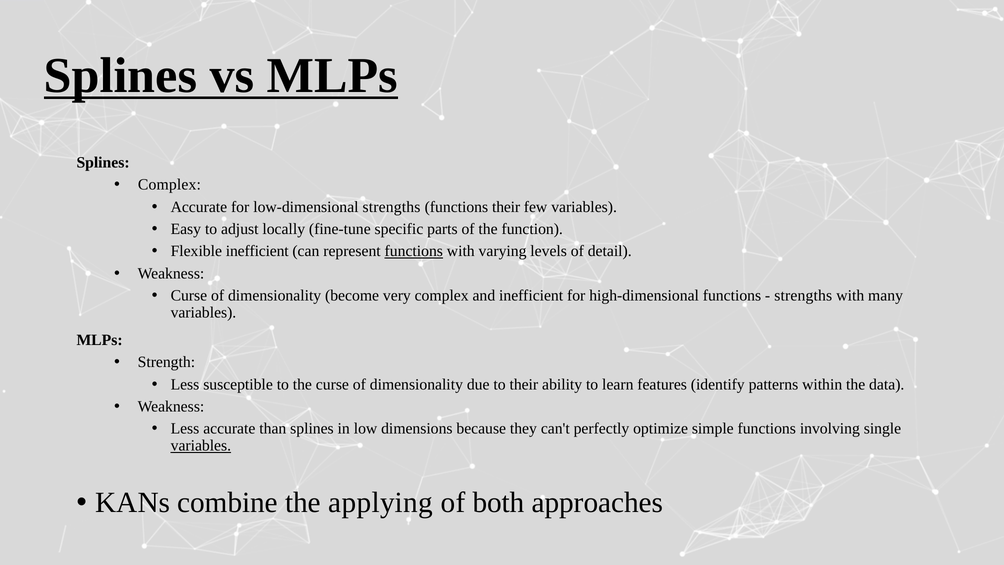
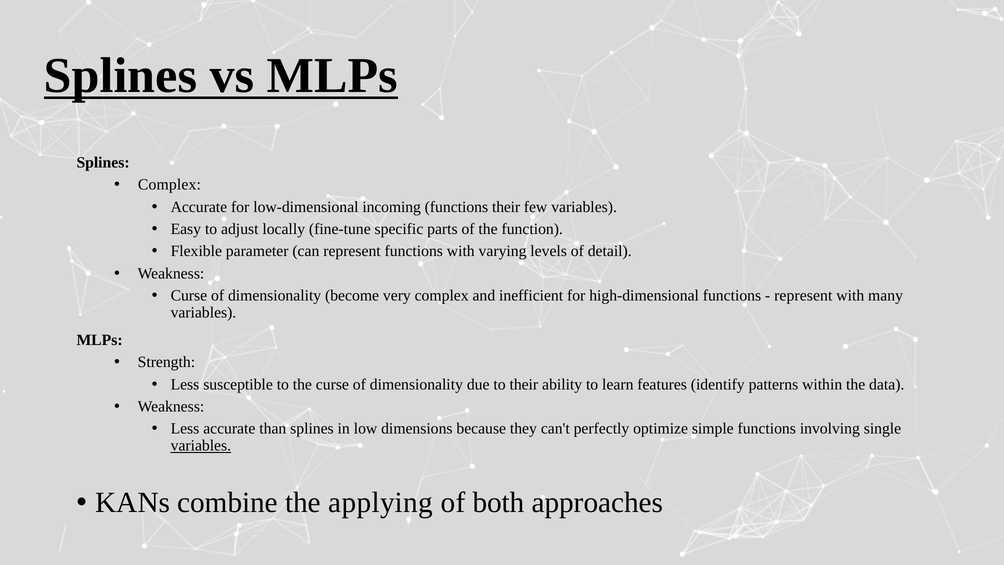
low-dimensional strengths: strengths -> incoming (392, 207)
Flexible inefficient: inefficient -> parameter (257, 251)
functions underline: present -> none (414, 251)
strengths: strengths -> represent (803, 296)
